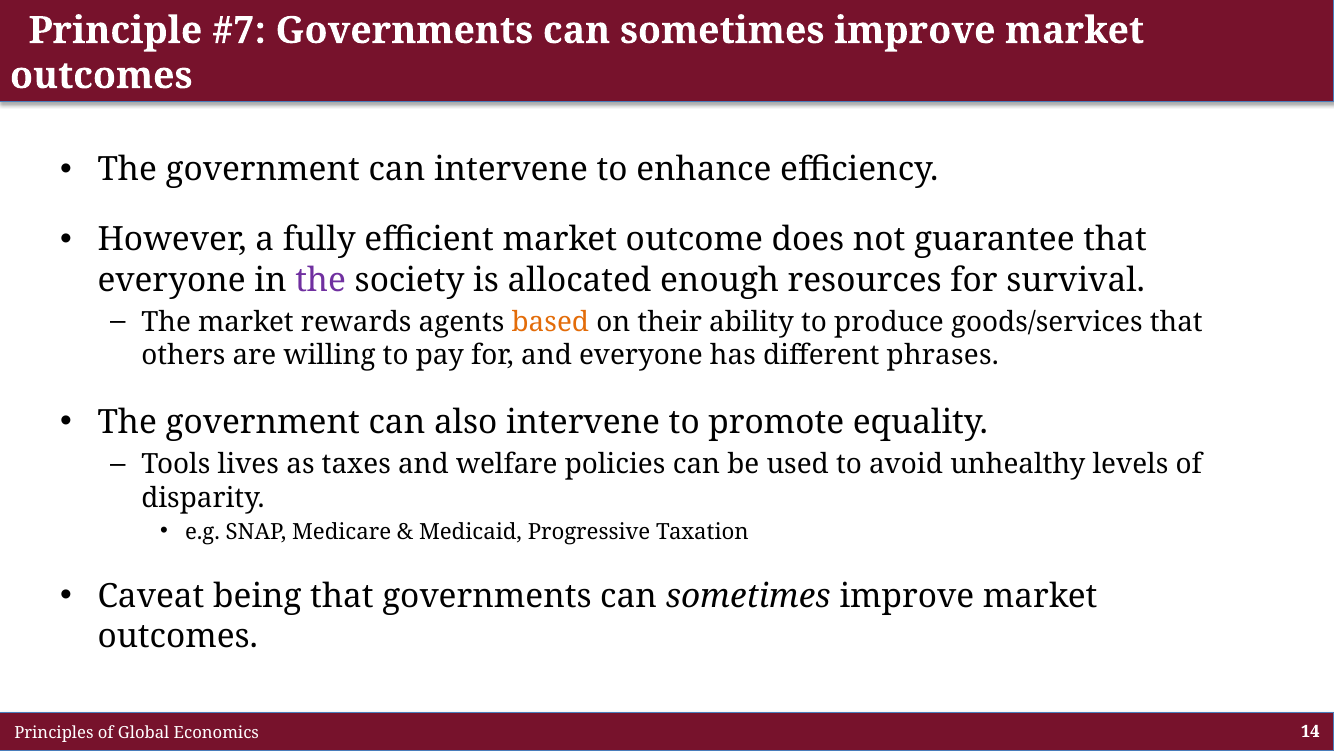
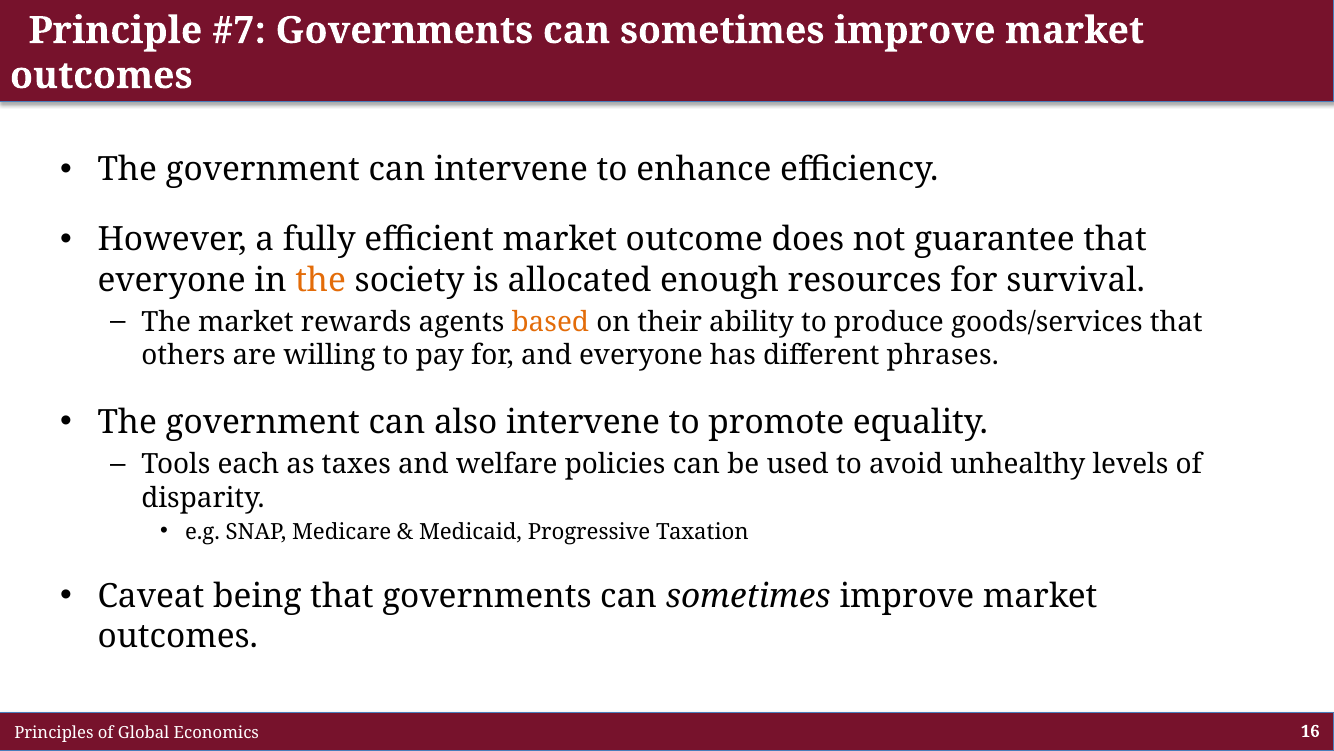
the colour: purple -> orange (321, 280)
lives: lives -> each (248, 464)
14: 14 -> 16 (1310, 731)
